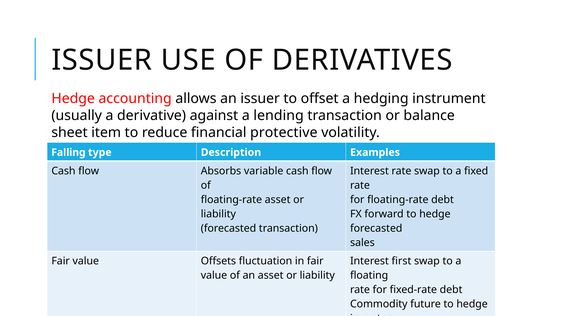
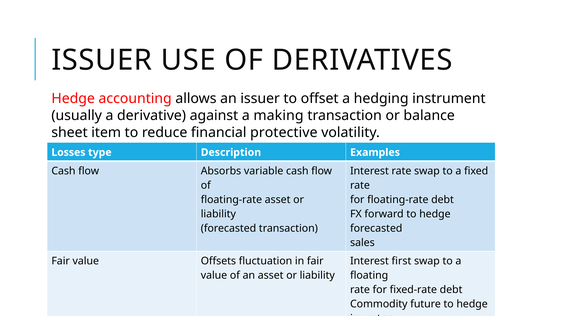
lending: lending -> making (279, 116)
Falling: Falling -> Losses (68, 152)
